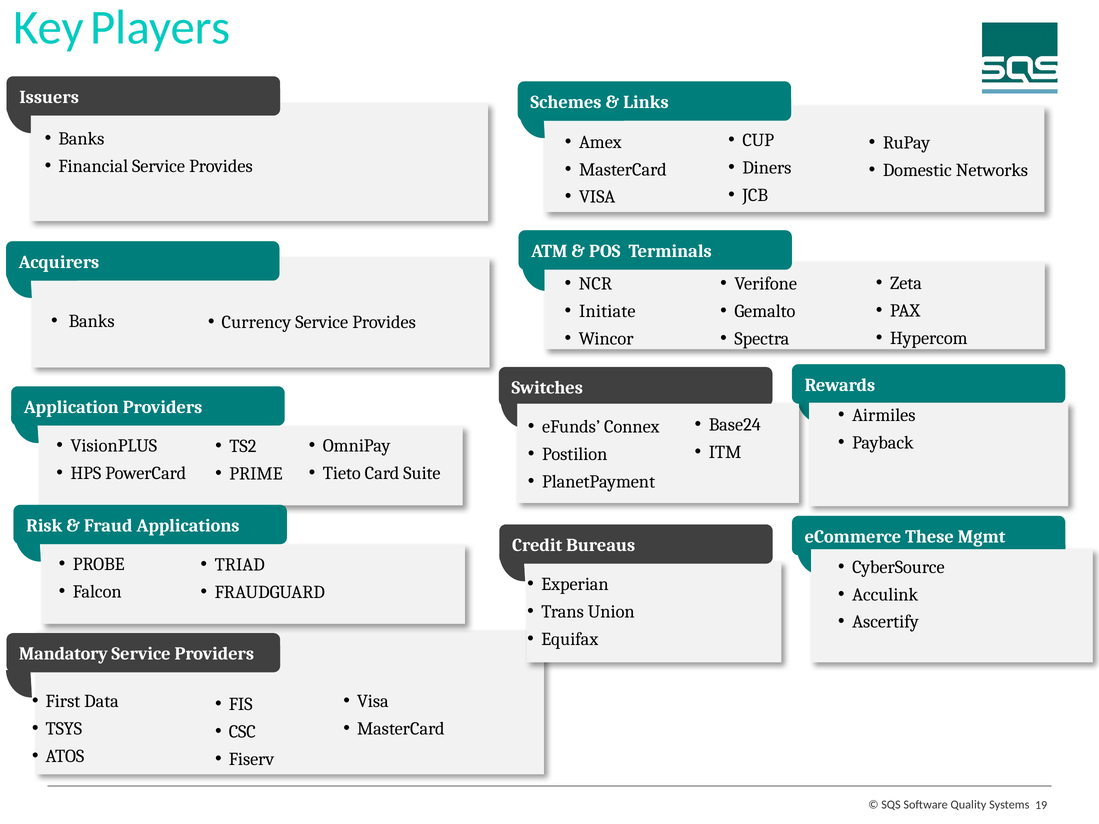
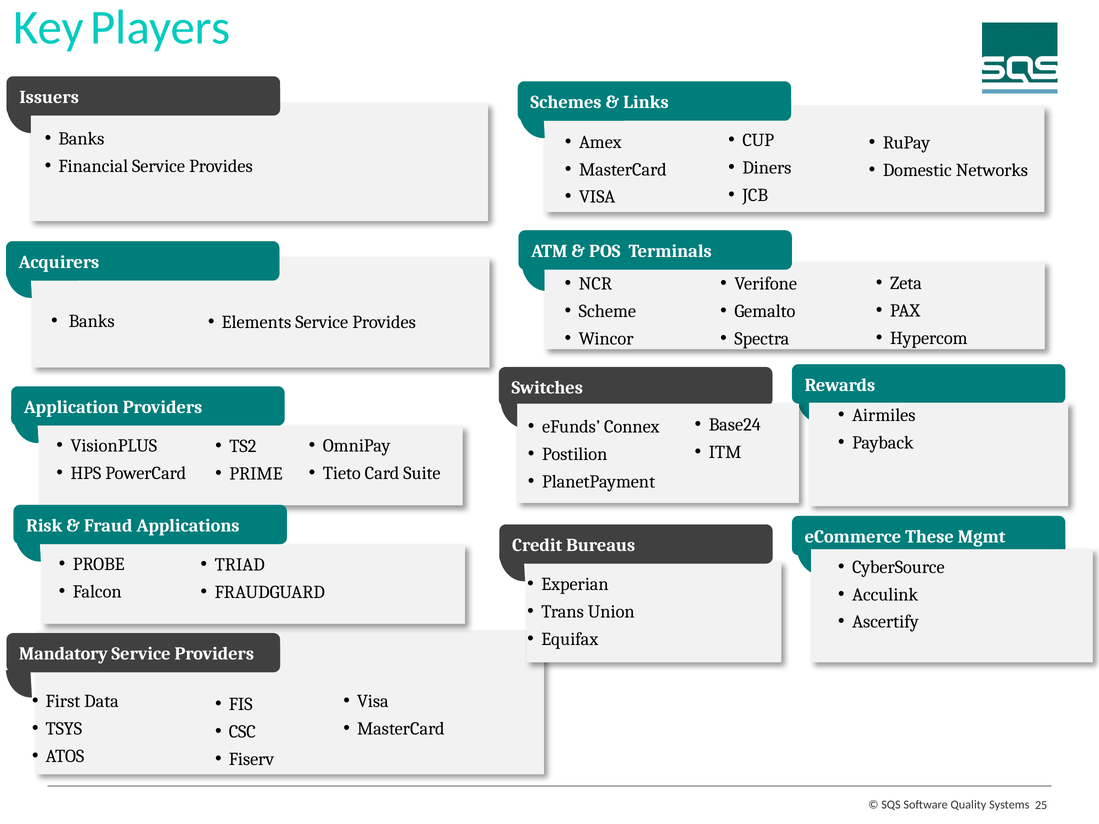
Initiate: Initiate -> Scheme (607, 311)
Currency: Currency -> Elements (256, 322)
19: 19 -> 25 (1041, 805)
